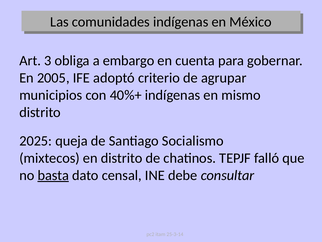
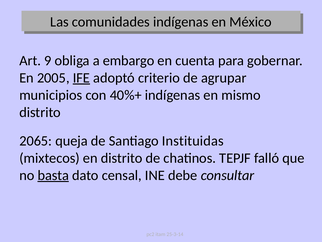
3: 3 -> 9 (48, 61)
IFE underline: none -> present (81, 78)
2025: 2025 -> 2065 (36, 141)
Socialismo: Socialismo -> Instituidas (193, 141)
